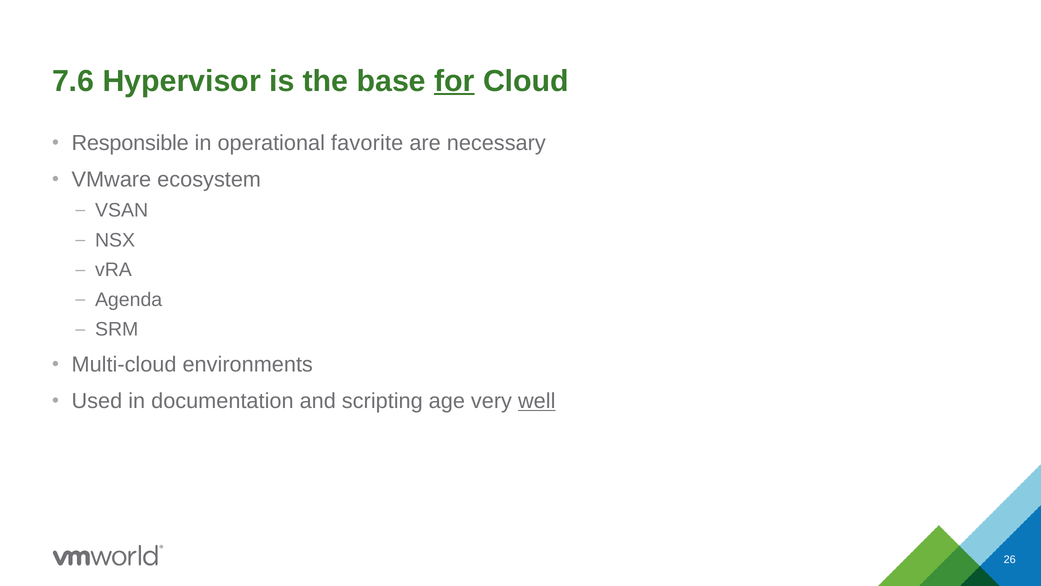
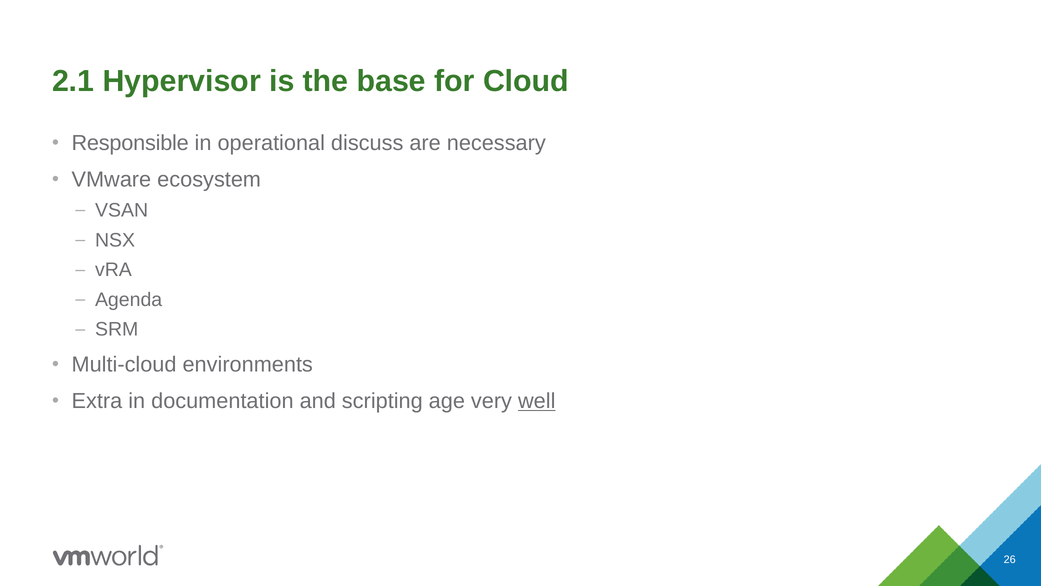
7.6: 7.6 -> 2.1 (73, 81)
for underline: present -> none (454, 81)
favorite: favorite -> discuss (367, 143)
Used: Used -> Extra (97, 401)
